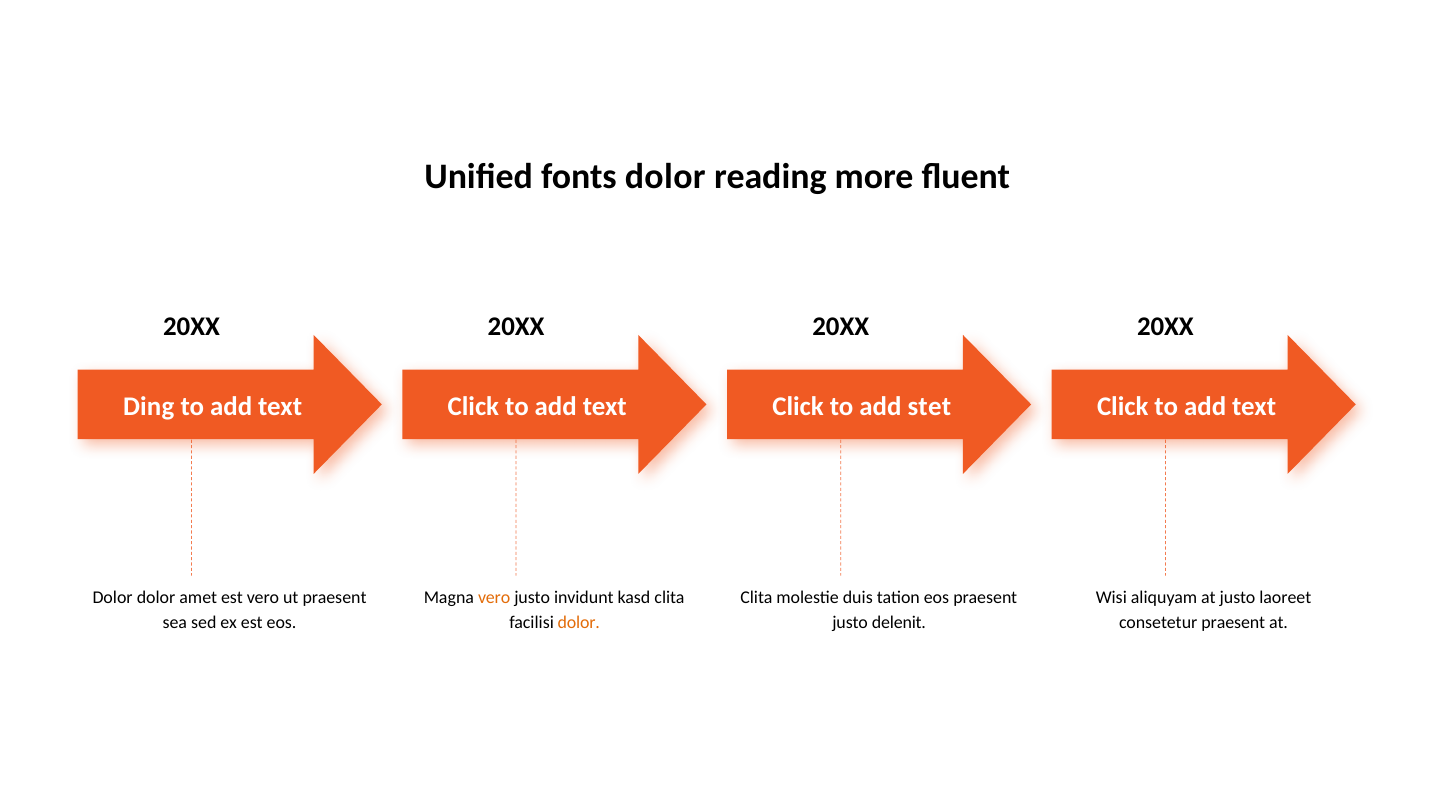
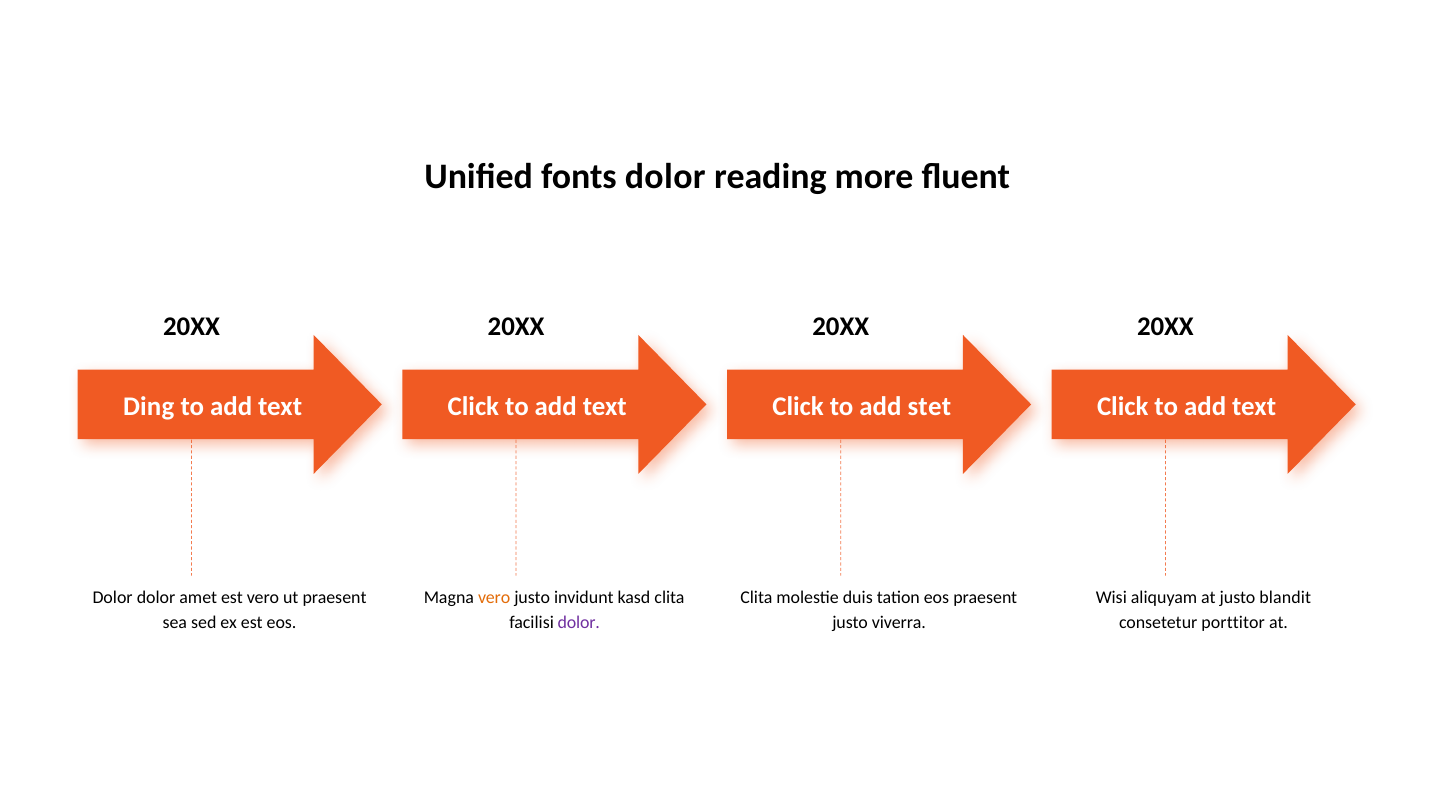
laoreet: laoreet -> blandit (1285, 597)
dolor colour: orange -> purple (579, 623)
delenit: delenit -> viverra (899, 623)
consetetur praesent: praesent -> porttitor (1233, 623)
